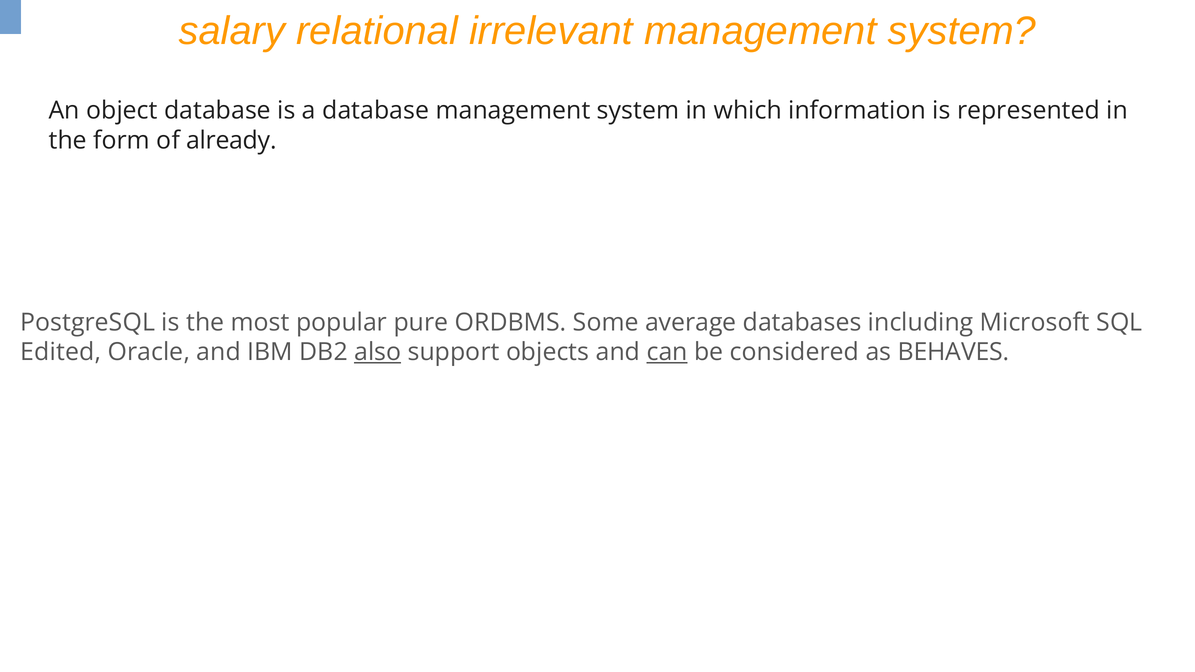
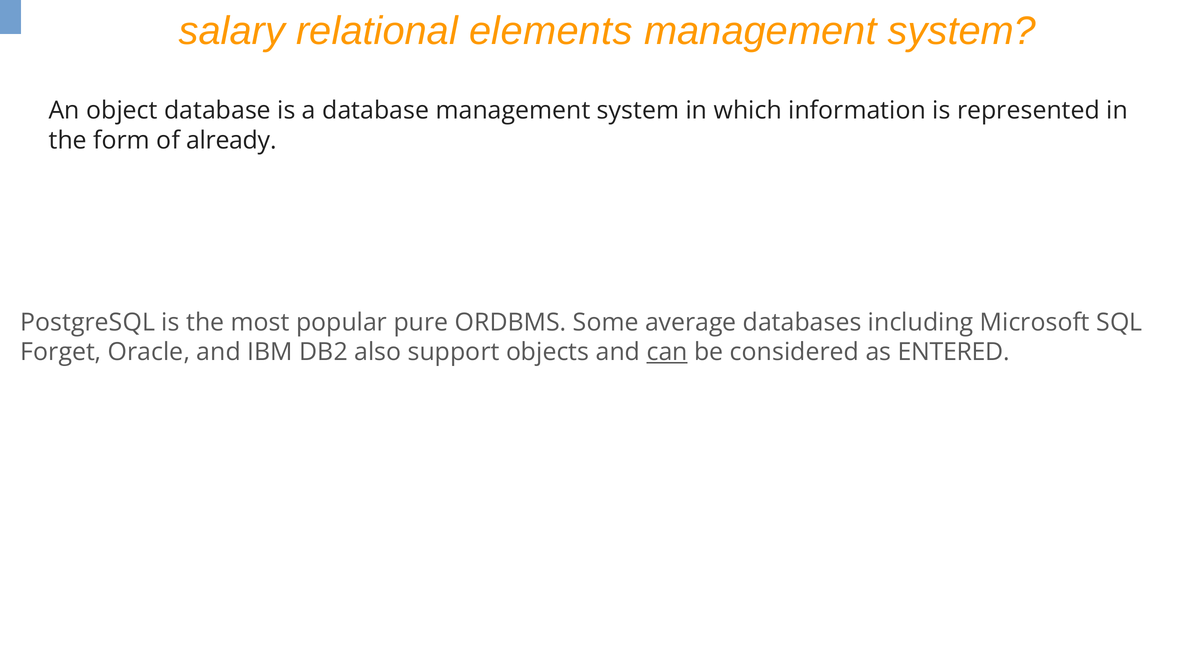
irrelevant: irrelevant -> elements (551, 31)
Edited: Edited -> Forget (61, 352)
also underline: present -> none (378, 352)
BEHAVES: BEHAVES -> ENTERED (954, 352)
